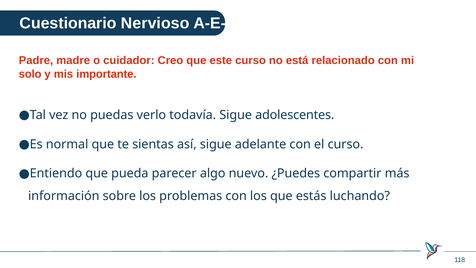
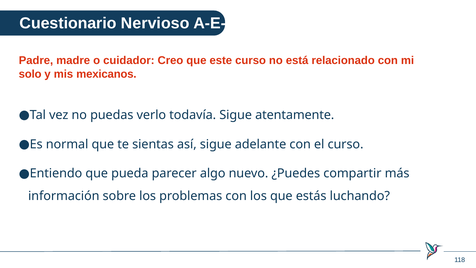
importante: importante -> mexicanos (106, 74)
adolescentes: adolescentes -> atentamente (295, 115)
